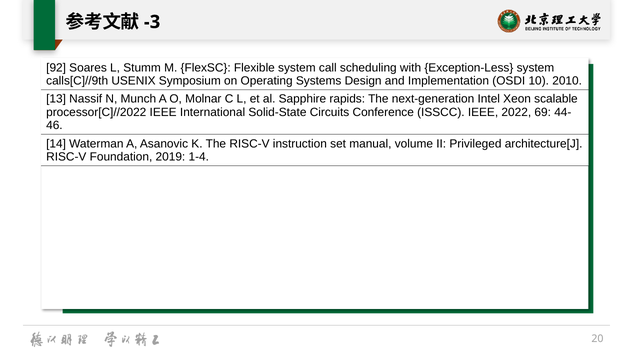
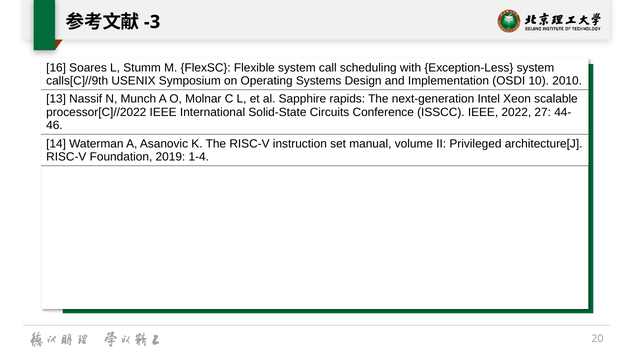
92: 92 -> 16 (56, 68)
69: 69 -> 27 (543, 112)
